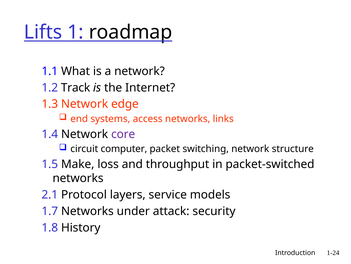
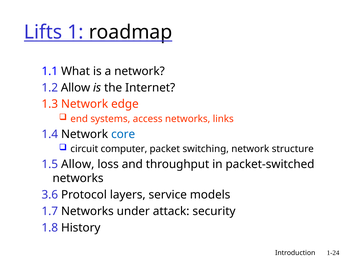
1.2 Track: Track -> Allow (76, 87)
core colour: purple -> blue (123, 134)
1.5 Make: Make -> Allow (78, 164)
2.1: 2.1 -> 3.6 (50, 194)
